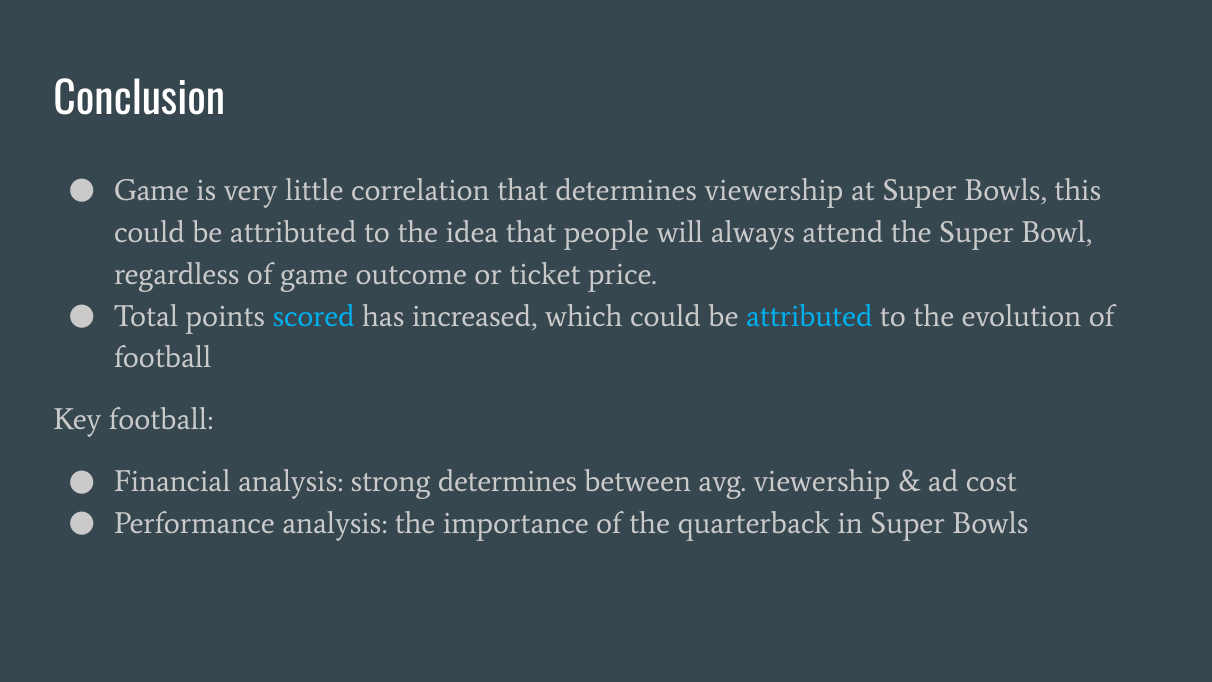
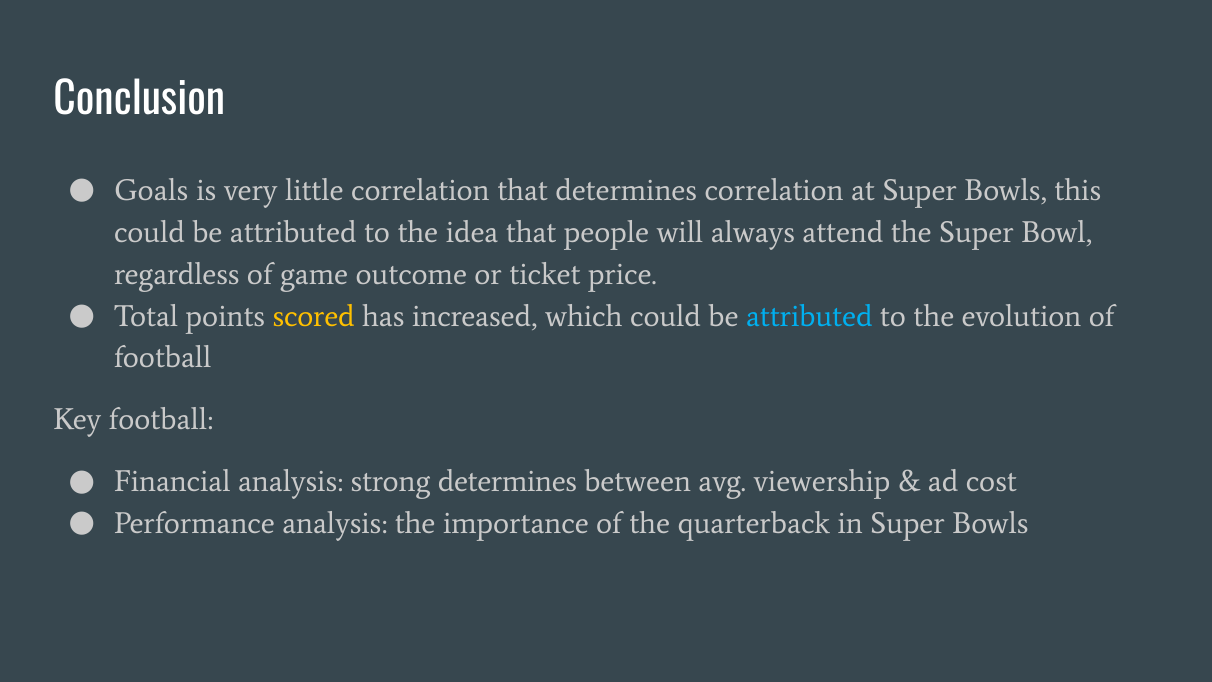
Game: Game -> Goals (151, 191)
determines viewership: viewership -> correlation (774, 191)
scored colour: light blue -> yellow (314, 316)
